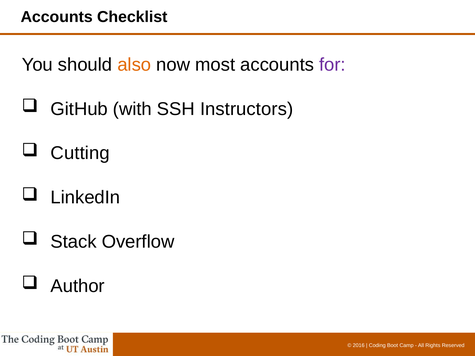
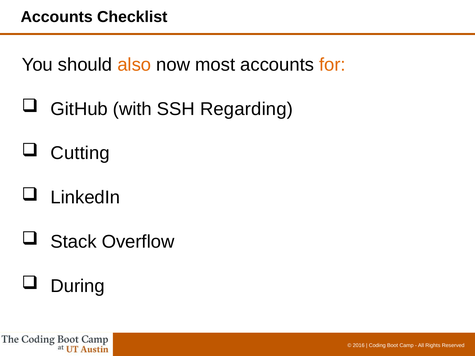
for colour: purple -> orange (332, 65)
Instructors: Instructors -> Regarding (247, 109)
Author: Author -> During (78, 286)
